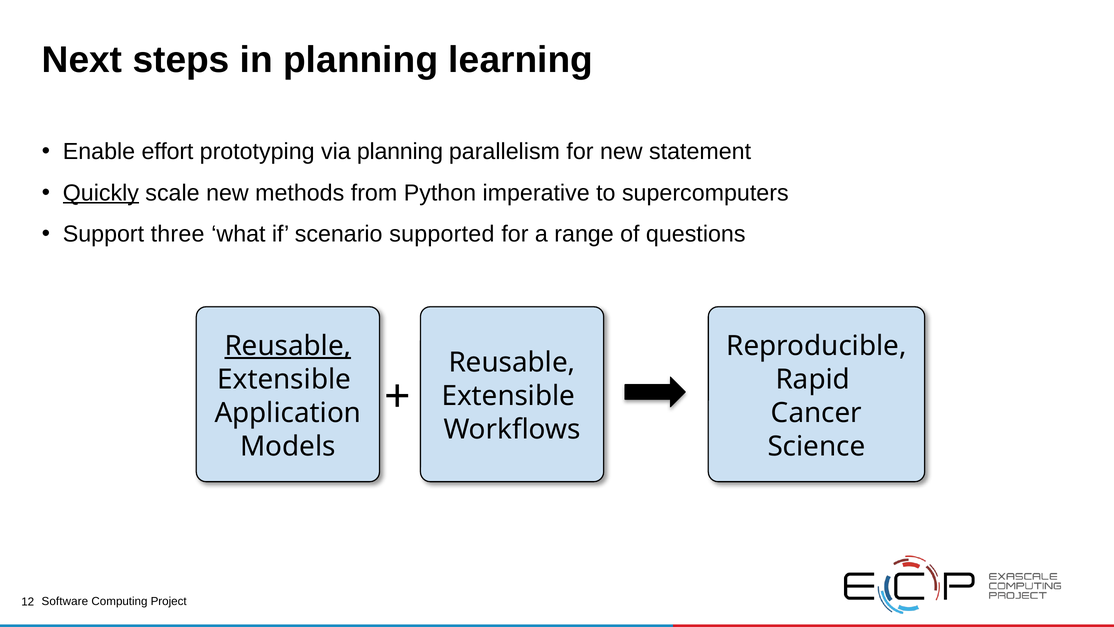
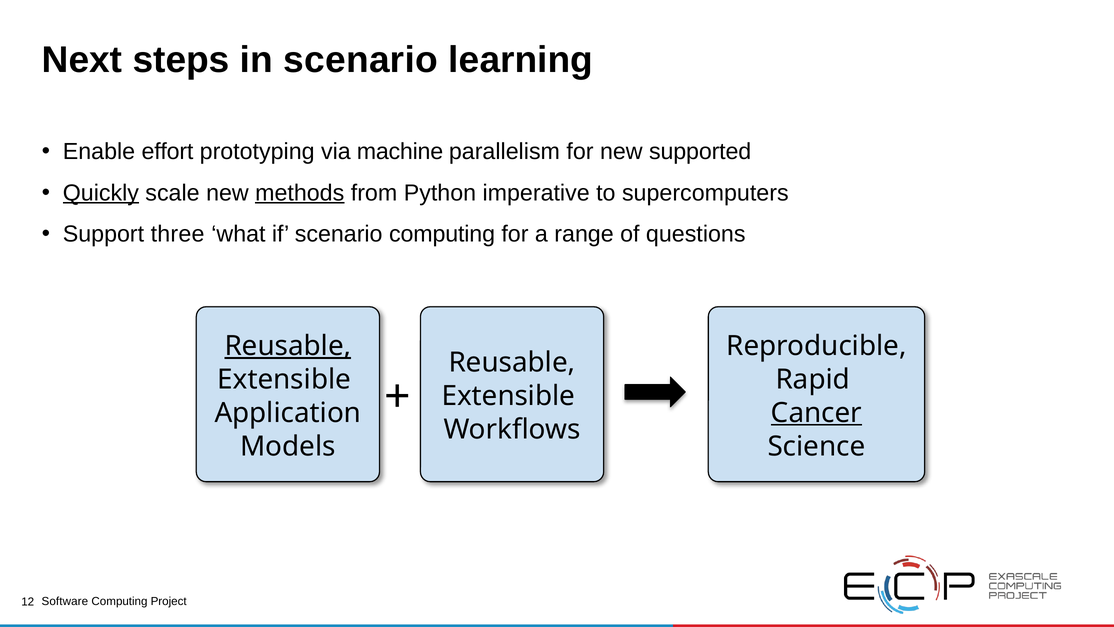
in planning: planning -> scenario (361, 60)
via planning: planning -> machine (400, 151)
statement: statement -> supported (700, 151)
methods underline: none -> present (300, 193)
scenario supported: supported -> computing (442, 234)
Cancer underline: none -> present (816, 413)
